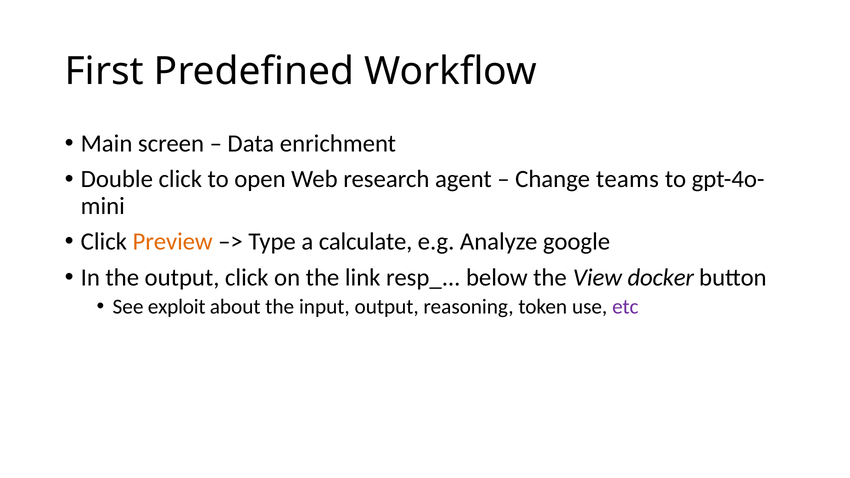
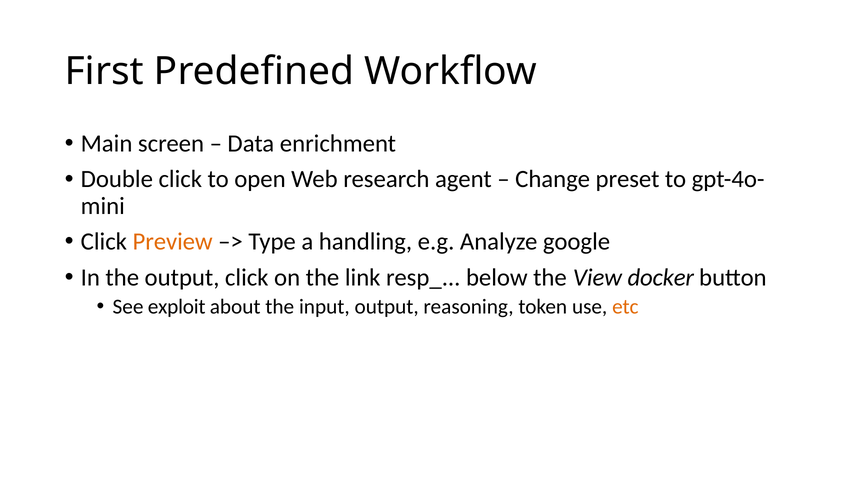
teams: teams -> preset (628, 179)
calculate: calculate -> handling (365, 242)
etc colour: purple -> orange (625, 307)
